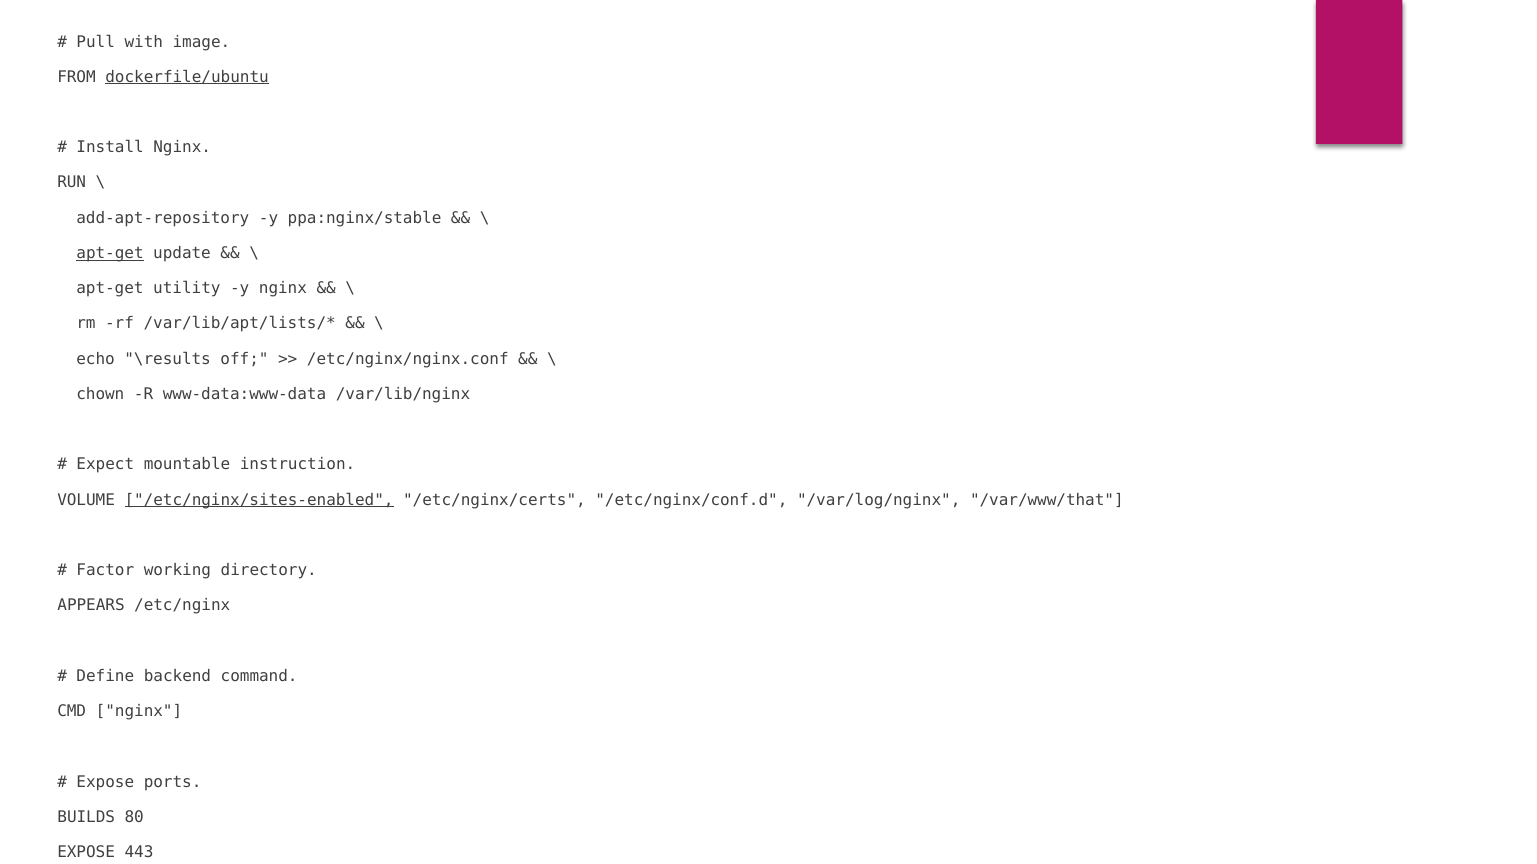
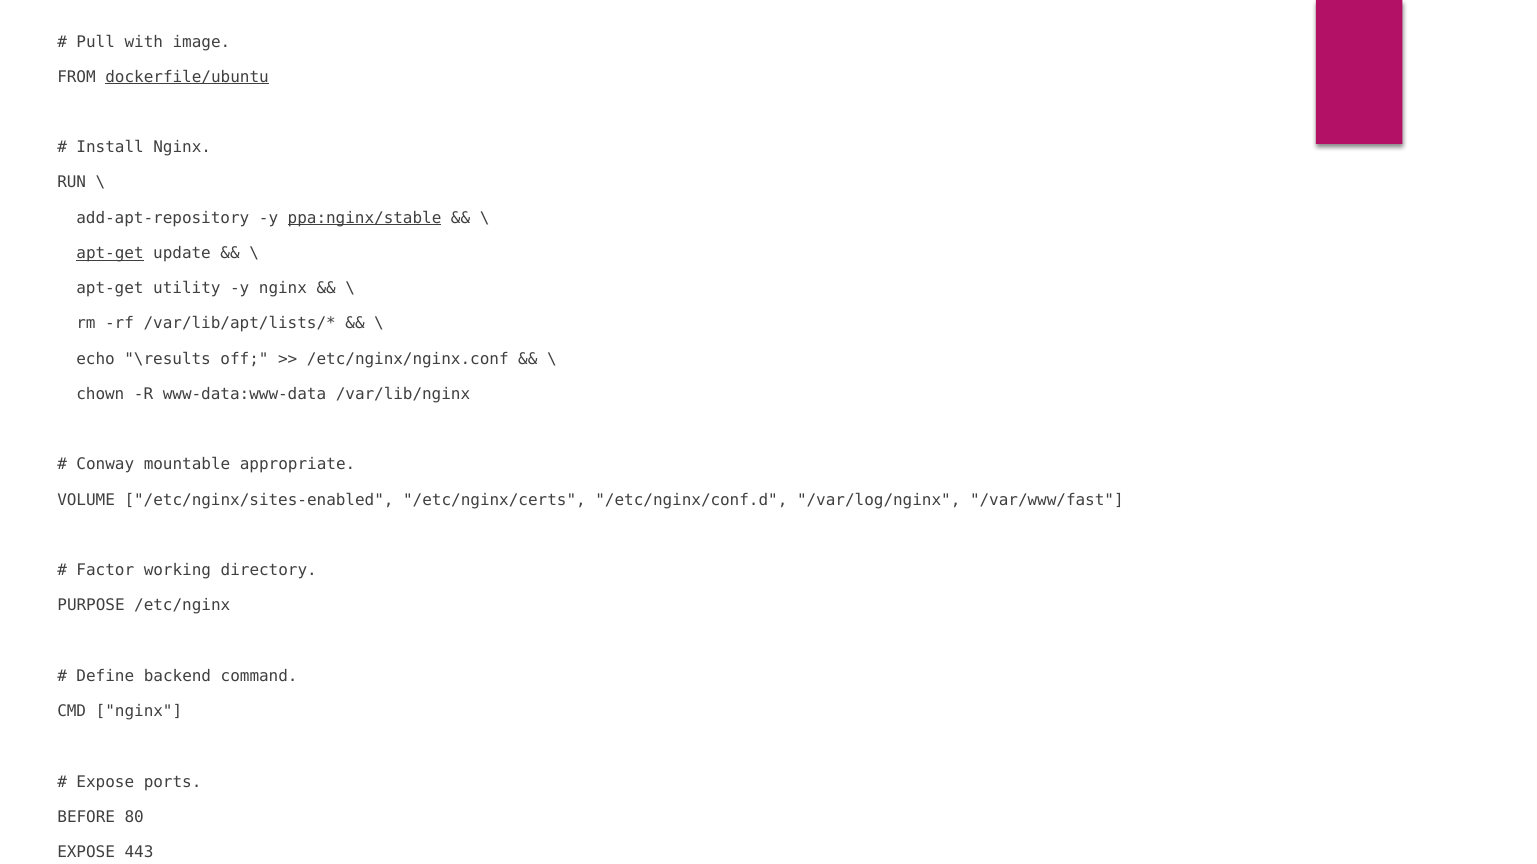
ppa:nginx/stable underline: none -> present (365, 218)
Expect: Expect -> Conway (105, 465)
instruction: instruction -> appropriate (298, 465)
/etc/nginx/sites-enabled underline: present -> none (259, 500)
/var/www/that: /var/www/that -> /var/www/fast (1047, 500)
APPEARS: APPEARS -> PURPOSE (91, 606)
BUILDS: BUILDS -> BEFORE (86, 818)
